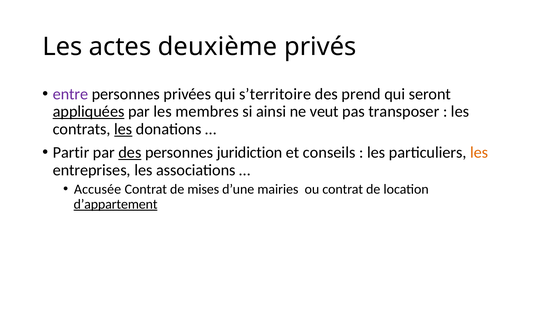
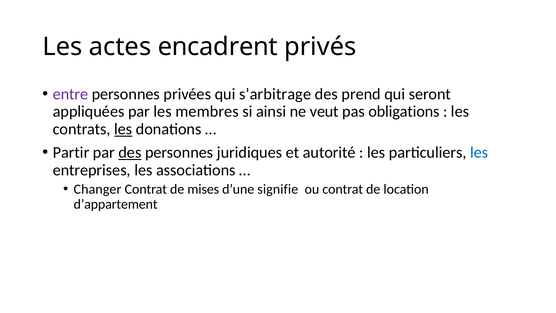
deuxième: deuxième -> encadrent (218, 47)
s’territoire: s’territoire -> s’arbitrage (275, 94)
appliquées underline: present -> none (89, 112)
transposer: transposer -> obligations (404, 112)
juridiction: juridiction -> juridiques (250, 152)
conseils: conseils -> autorité (329, 152)
les colour: orange -> blue (479, 152)
Accusée: Accusée -> Changer (98, 189)
mairies: mairies -> signifie (278, 189)
d’appartement underline: present -> none (116, 204)
